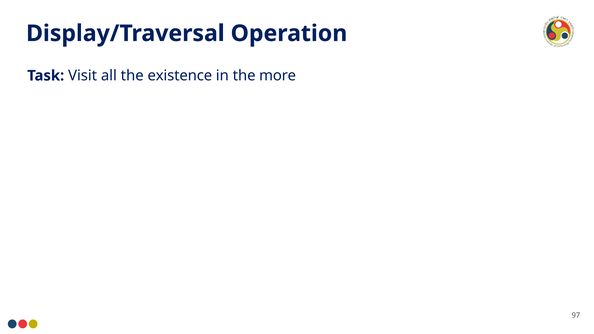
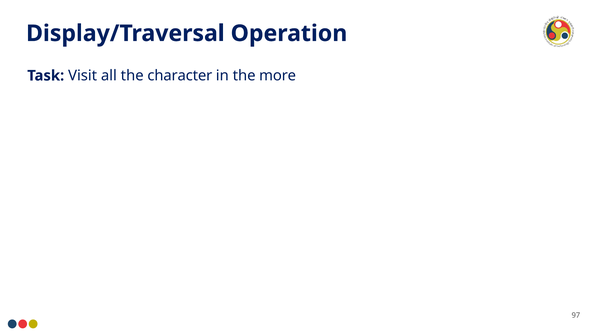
existence: existence -> character (180, 76)
